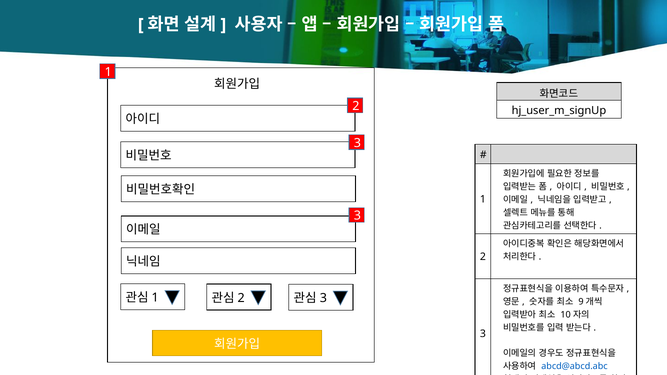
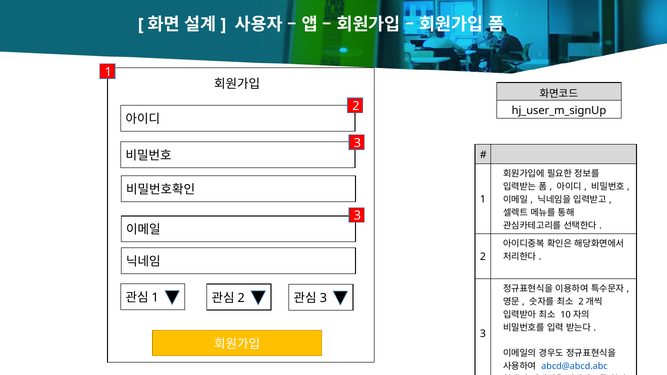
9: 9 -> 2 (581, 302)
